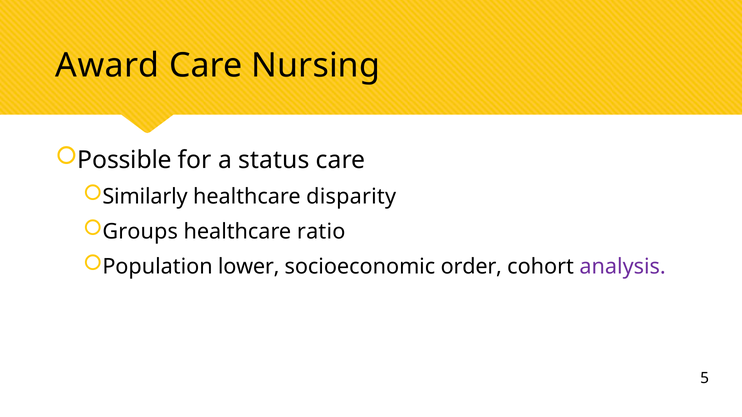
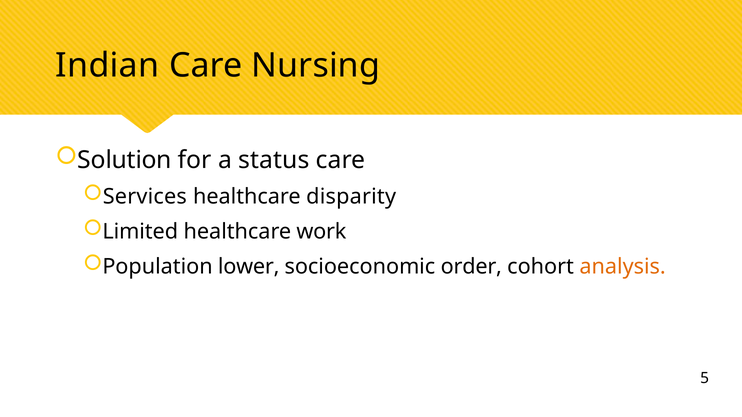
Award: Award -> Indian (107, 65)
Possible: Possible -> Solution (125, 160)
Similarly: Similarly -> Services (145, 197)
Groups: Groups -> Limited (140, 232)
ratio: ratio -> work (321, 232)
analysis colour: purple -> orange (623, 267)
